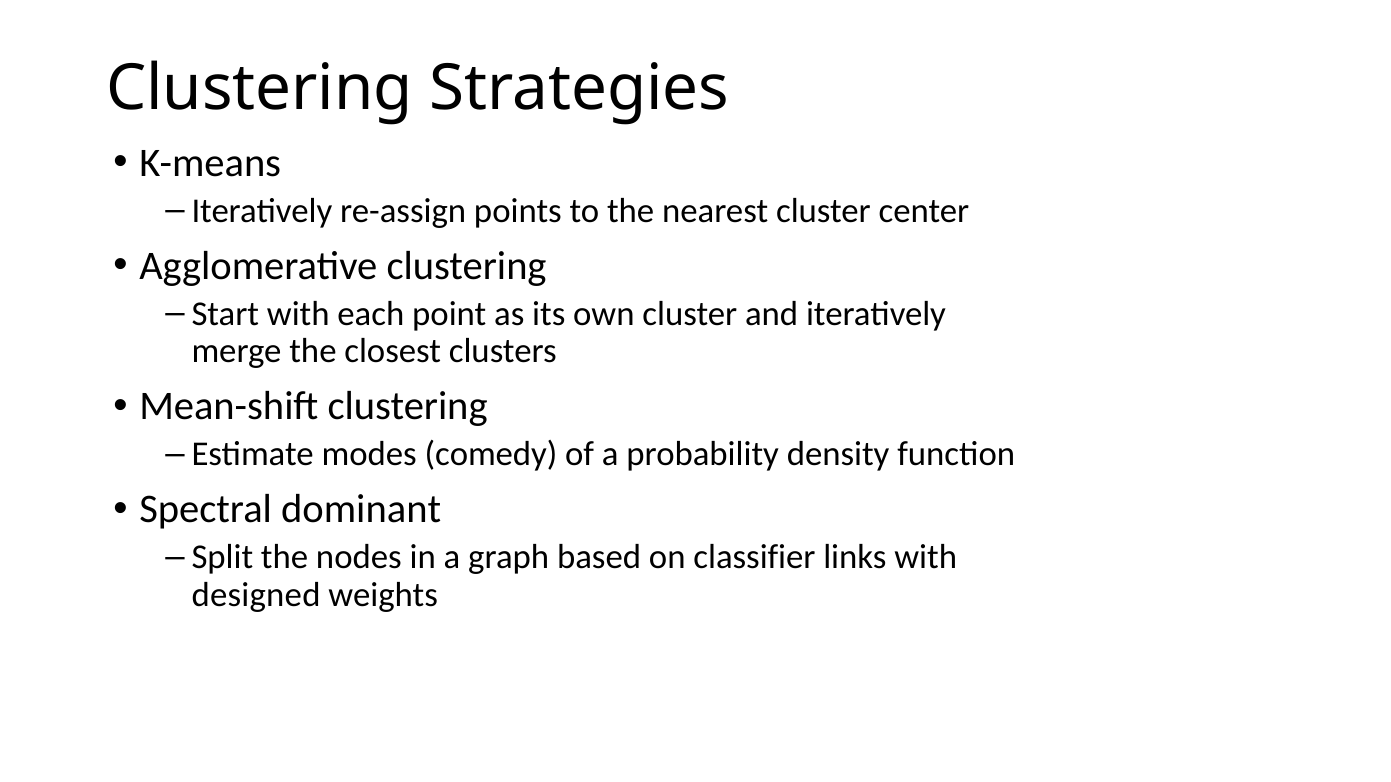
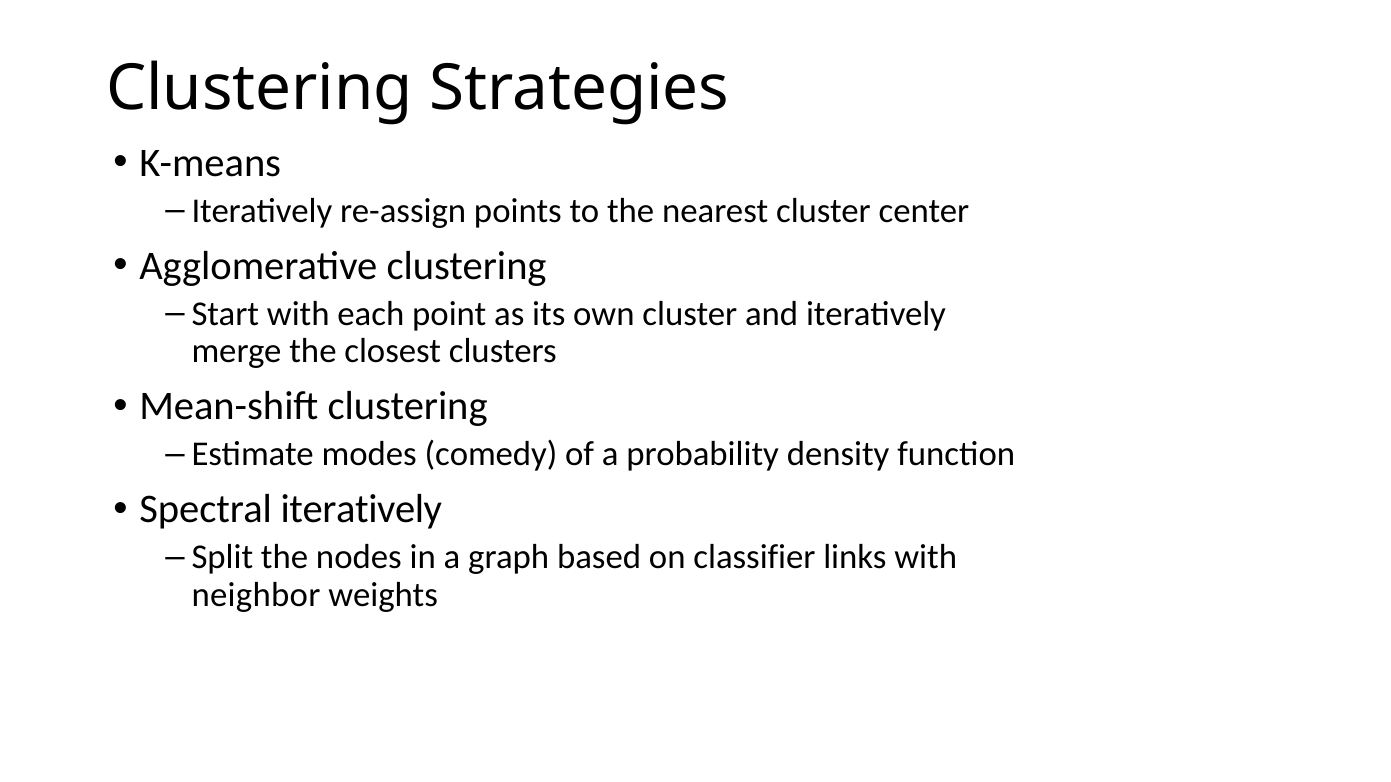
Spectral dominant: dominant -> iteratively (361, 510)
designed: designed -> neighbor (256, 595)
